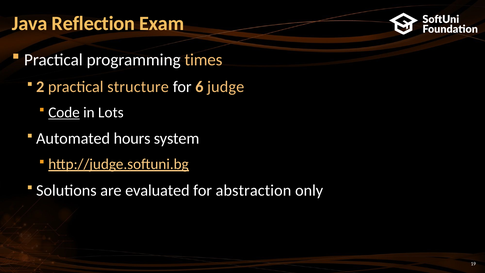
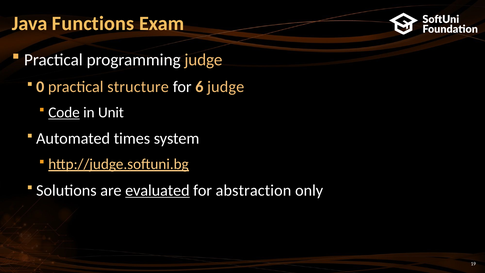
Reflection: Reflection -> Functions (93, 24)
programming times: times -> judge (203, 60)
2: 2 -> 0 (40, 87)
Lots: Lots -> Unit (111, 112)
hours: hours -> times (132, 138)
evaluated underline: none -> present (157, 190)
